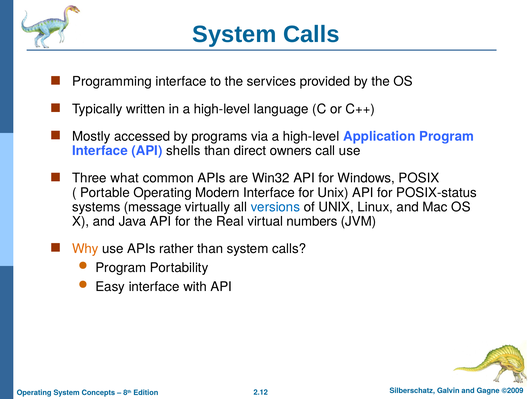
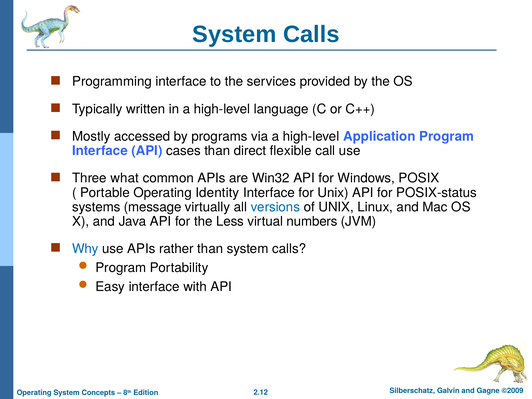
shells: shells -> cases (183, 151)
owners: owners -> flexible (291, 151)
Modern: Modern -> Identity (217, 193)
Real: Real -> Less (230, 221)
Why colour: orange -> blue (85, 249)
